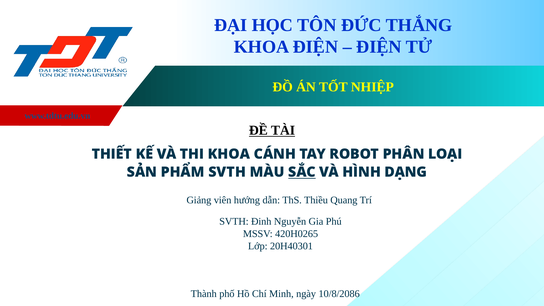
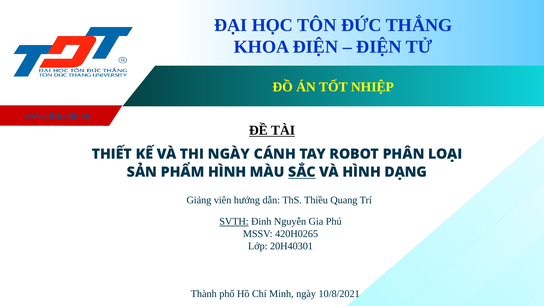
THI KHOA: KHOA -> NGÀY (229, 154)
PHẨM SVTH: SVTH -> HÌNH (227, 172)
SVTH underline: none -> present (234, 222)
10/8/2086: 10/8/2086 -> 10/8/2021 (339, 294)
